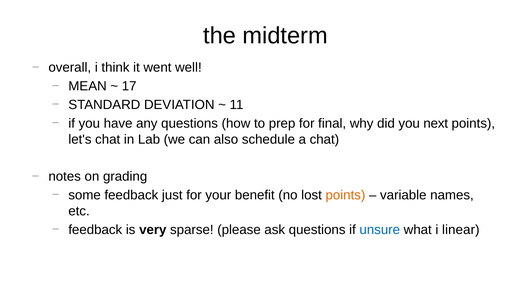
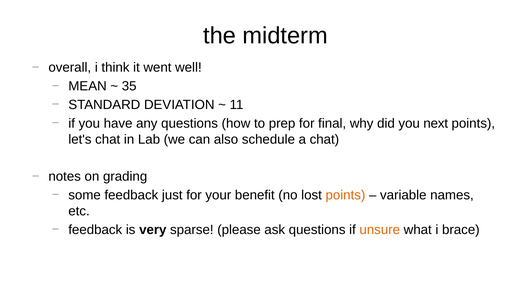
17: 17 -> 35 (129, 86)
unsure colour: blue -> orange (380, 229)
linear: linear -> brace (461, 229)
